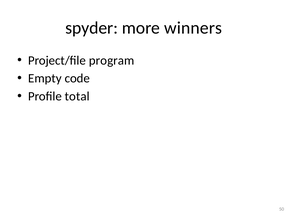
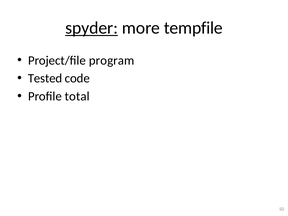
spyder underline: none -> present (92, 28)
winners: winners -> tempfile (193, 28)
Empty: Empty -> Tested (45, 78)
